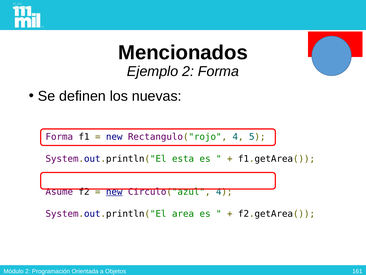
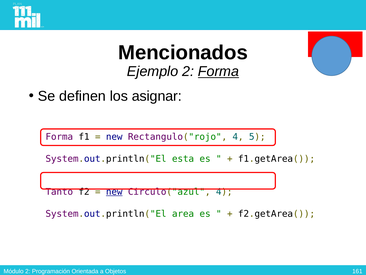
Forma underline: none -> present (218, 71)
nuevas: nuevas -> asignar (157, 96)
Asume: Asume -> Tanto (59, 192)
